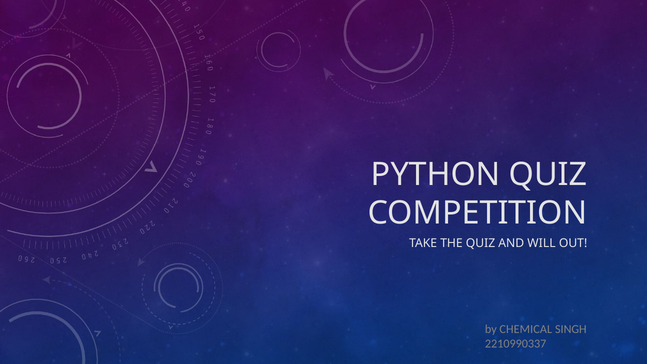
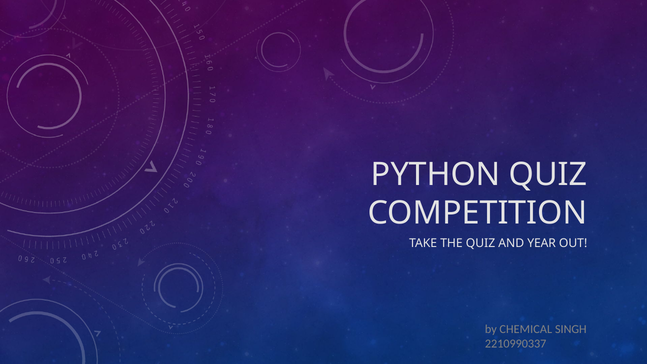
WILL: WILL -> YEAR (542, 243)
